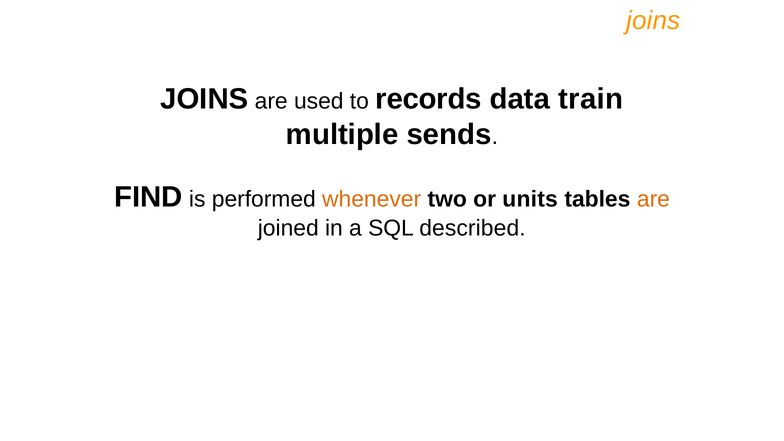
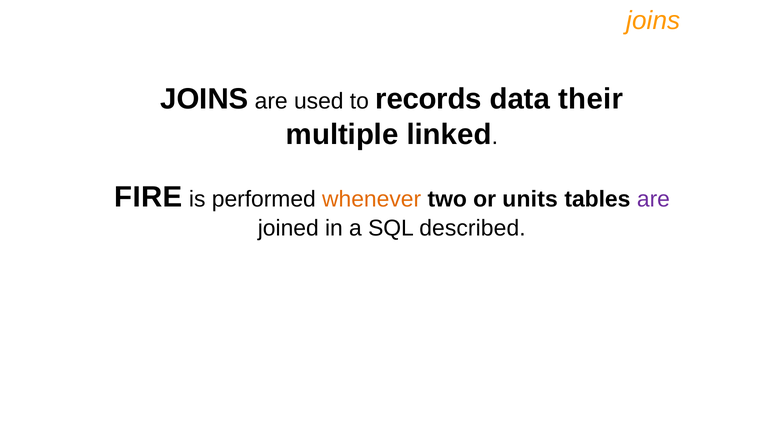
train: train -> their (591, 99)
sends: sends -> linked (449, 134)
FIND: FIND -> FIRE (148, 197)
are colour: orange -> purple (653, 199)
